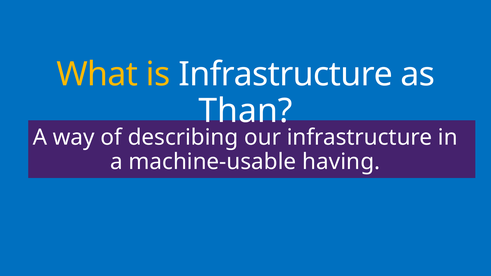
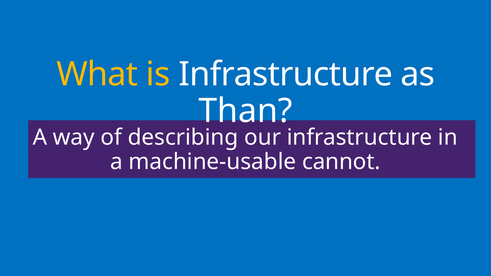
having: having -> cannot (341, 162)
